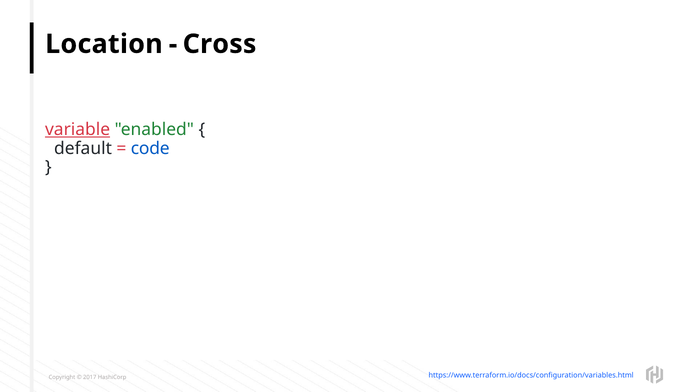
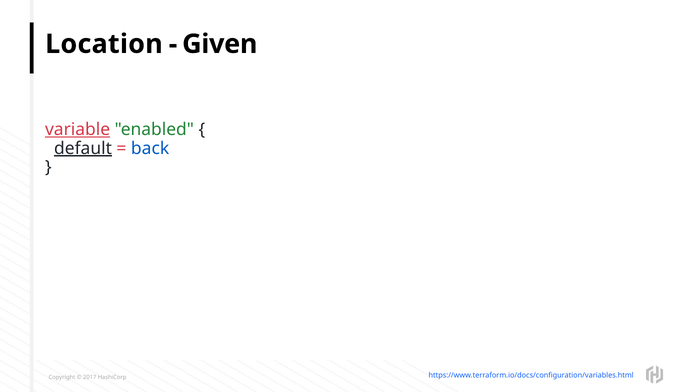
Cross: Cross -> Given (220, 44)
default underline: none -> present (83, 148)
code: code -> back (150, 148)
